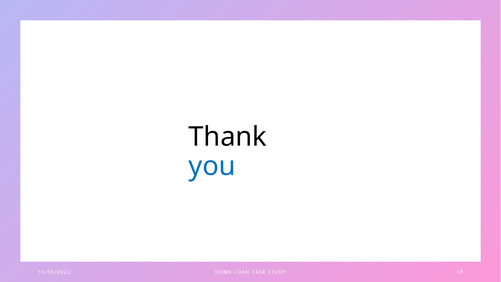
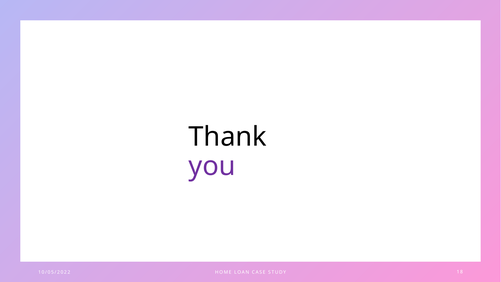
you colour: blue -> purple (212, 166)
